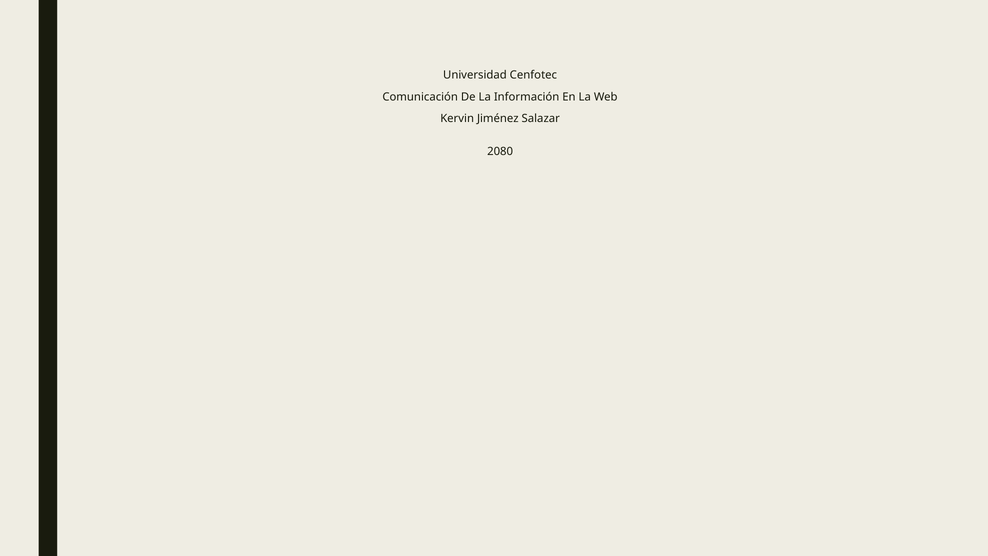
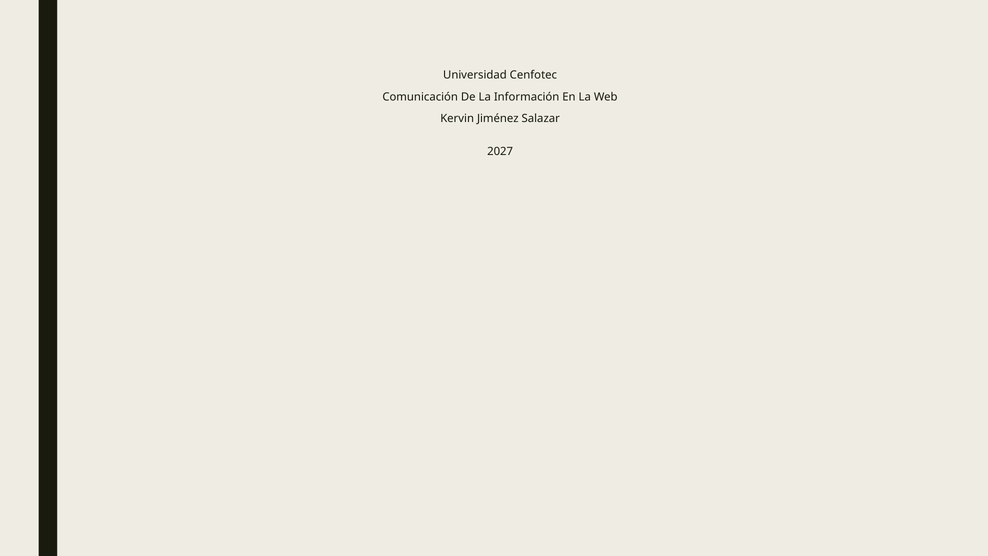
2080: 2080 -> 2027 (500, 151)
